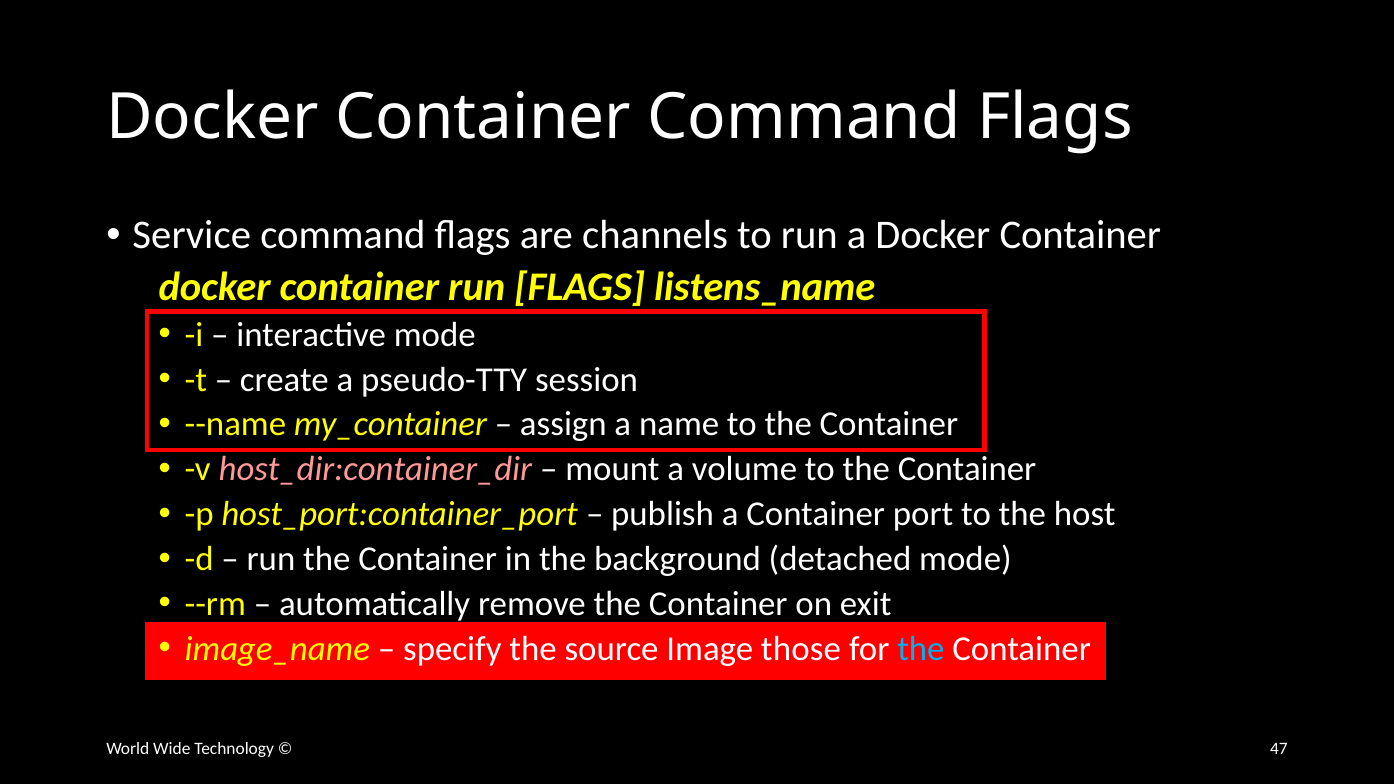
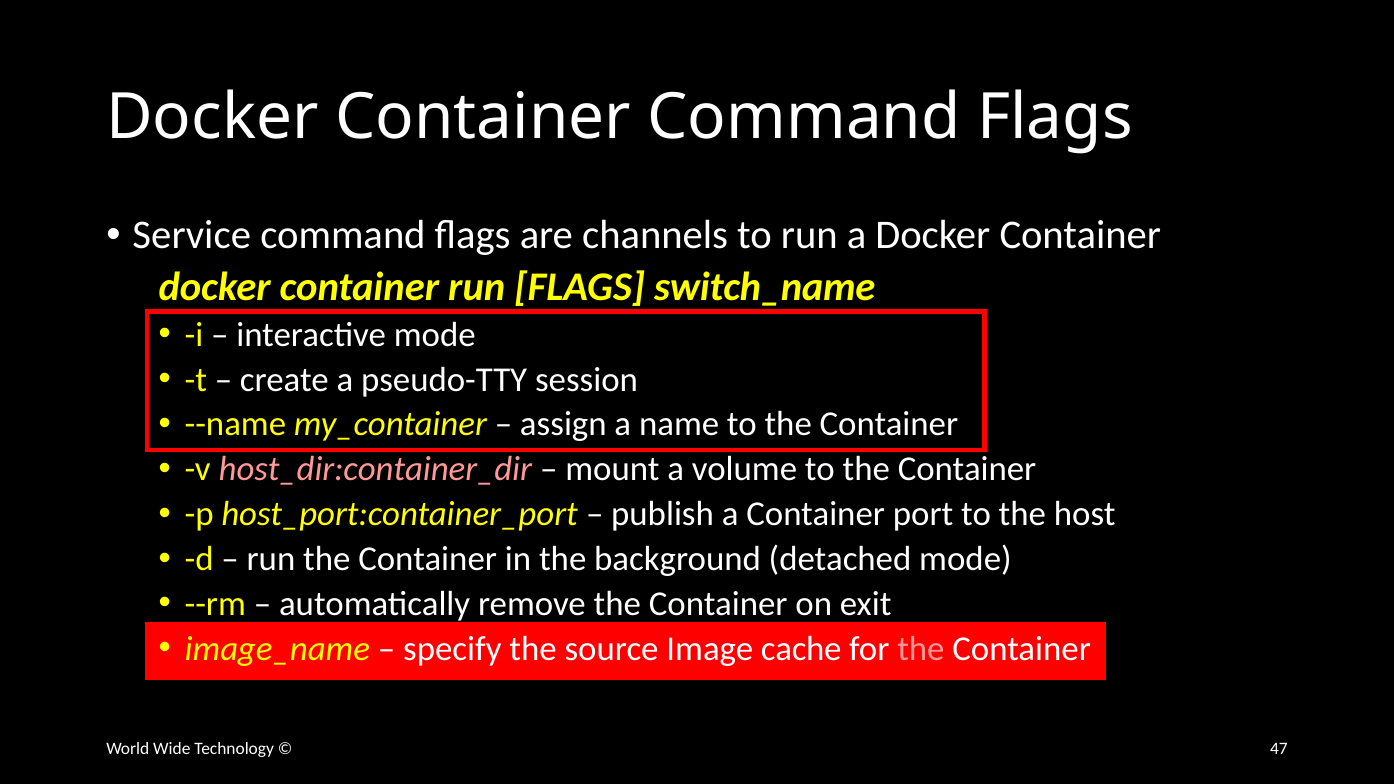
listens_name: listens_name -> switch_name (765, 287)
those: those -> cache (801, 649)
the colour: light blue -> pink (921, 649)
